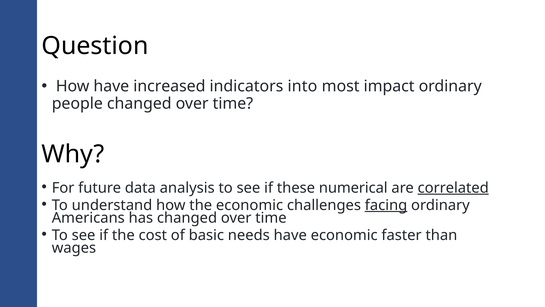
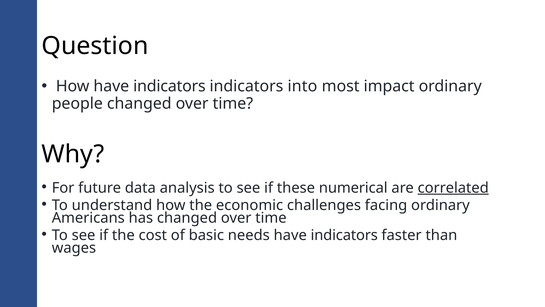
How have increased: increased -> indicators (169, 86)
facing underline: present -> none (386, 205)
needs have economic: economic -> indicators (344, 235)
